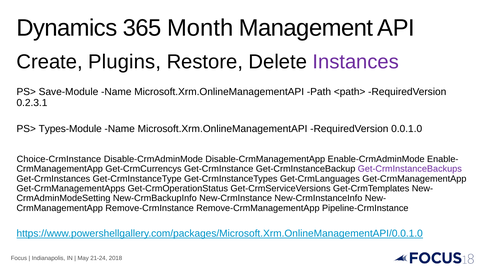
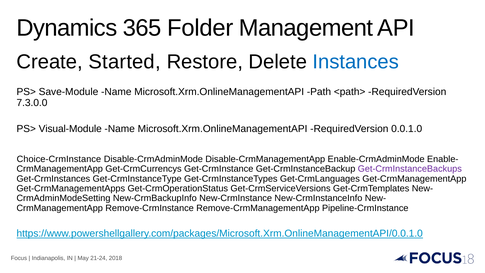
Month: Month -> Folder (200, 28)
Plugins: Plugins -> Started (125, 62)
Instances colour: purple -> blue (356, 62)
0.2.3.1: 0.2.3.1 -> 7.3.0.0 (32, 103)
Types-Module: Types-Module -> Visual-Module (70, 129)
